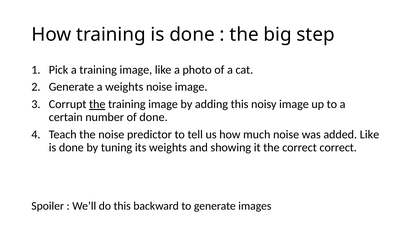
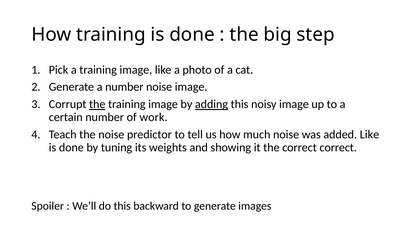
a weights: weights -> number (124, 87)
adding underline: none -> present (211, 104)
of done: done -> work (154, 117)
